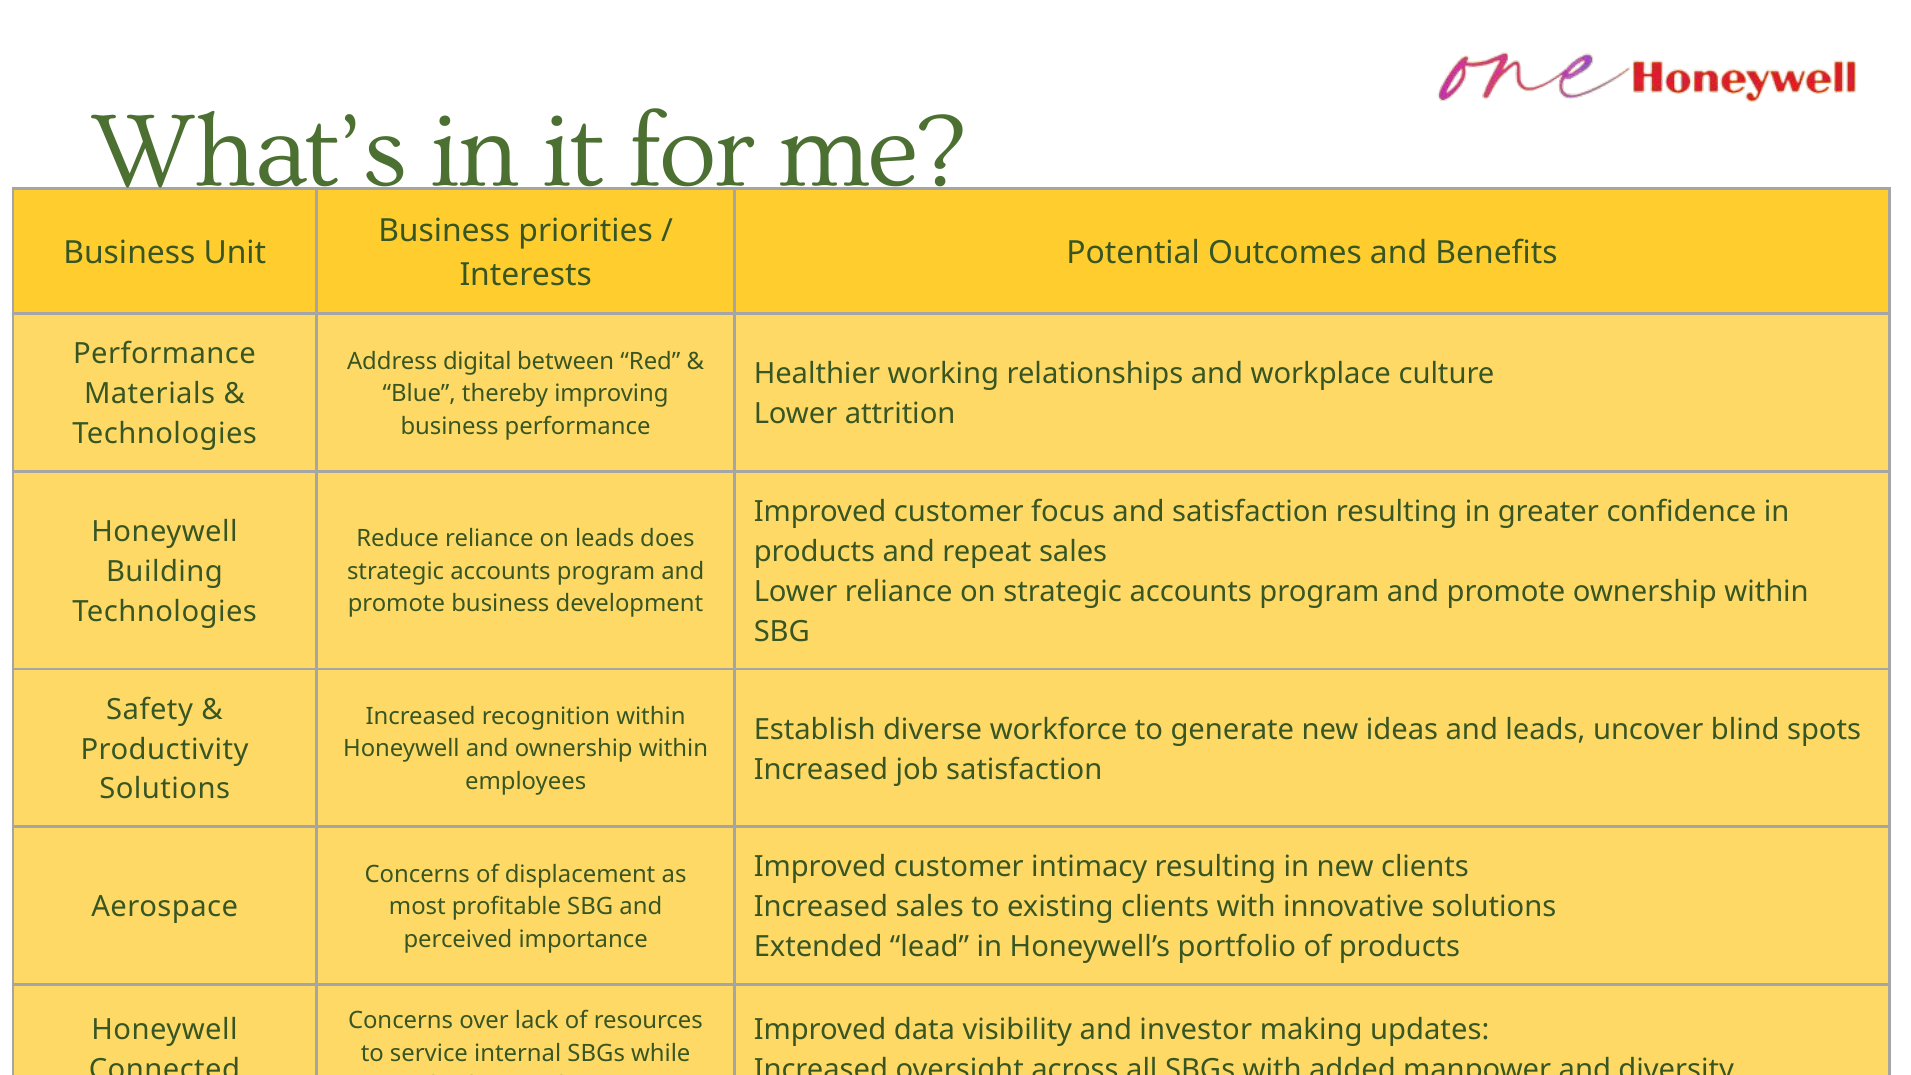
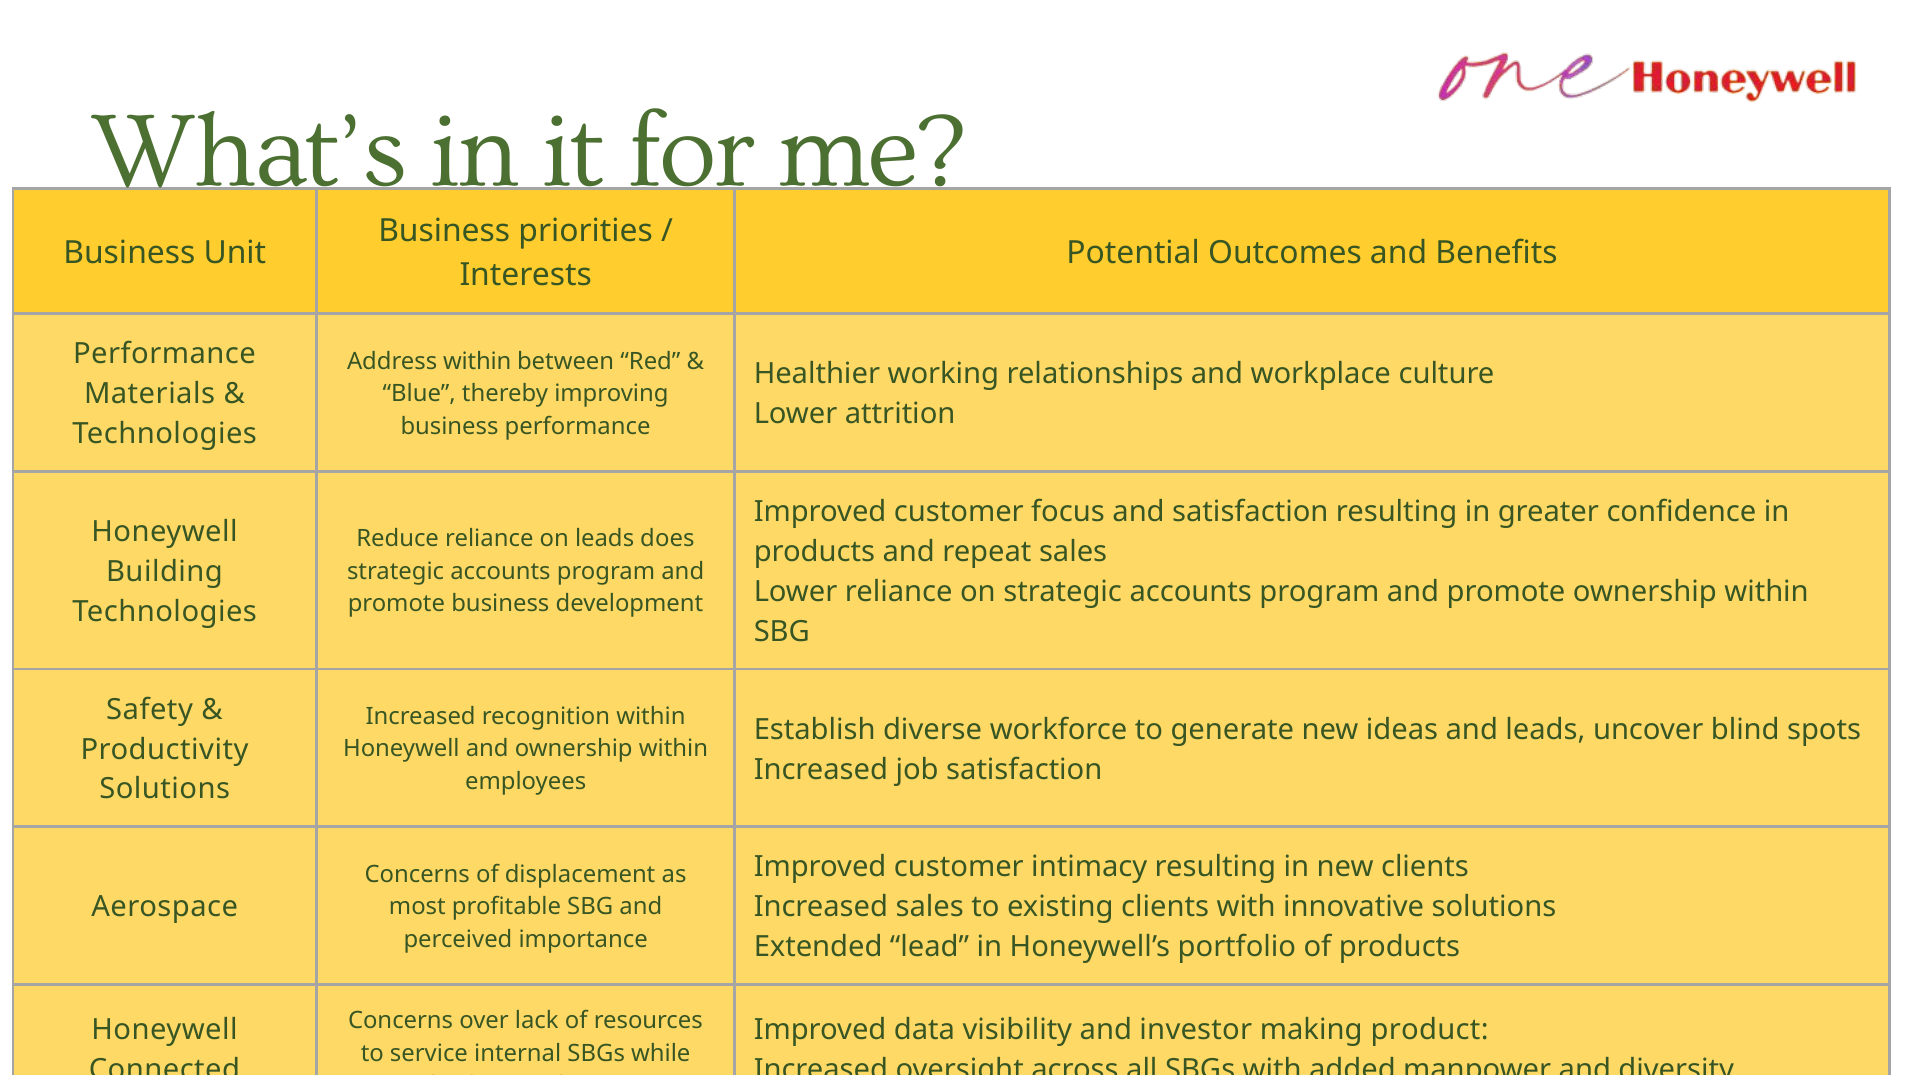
Address digital: digital -> within (477, 361)
updates: updates -> product (1430, 1030)
